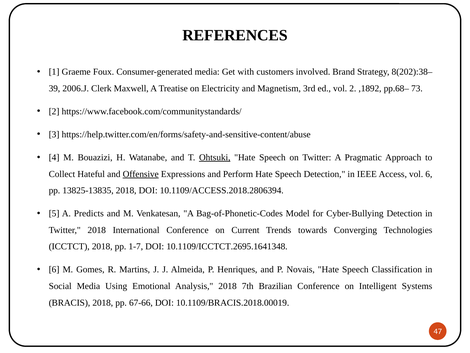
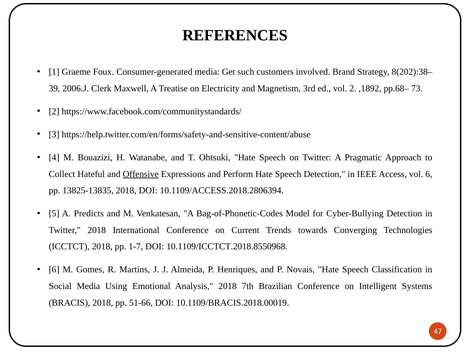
with: with -> such (246, 72)
Ohtsuki underline: present -> none (215, 157)
10.1109/ICCTCT.2695.1641348: 10.1109/ICCTCT.2695.1641348 -> 10.1109/ICCTCT.2018.8550968 (227, 246)
67-66: 67-66 -> 51-66 (141, 302)
